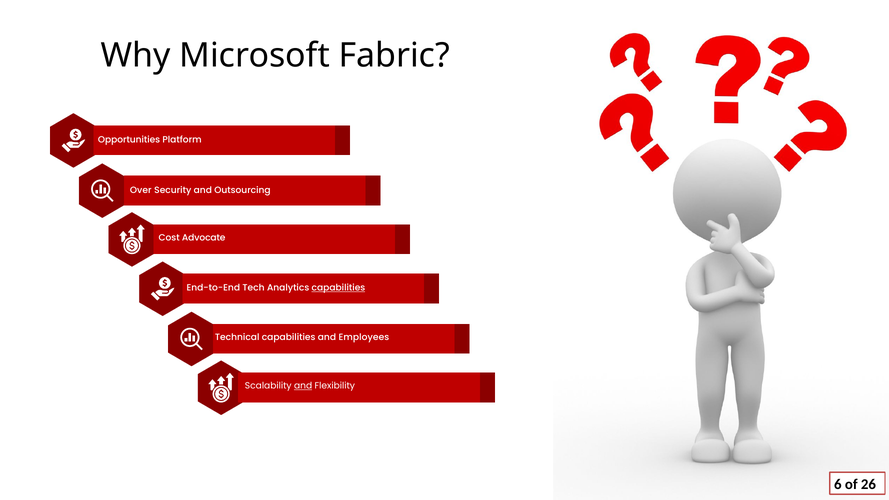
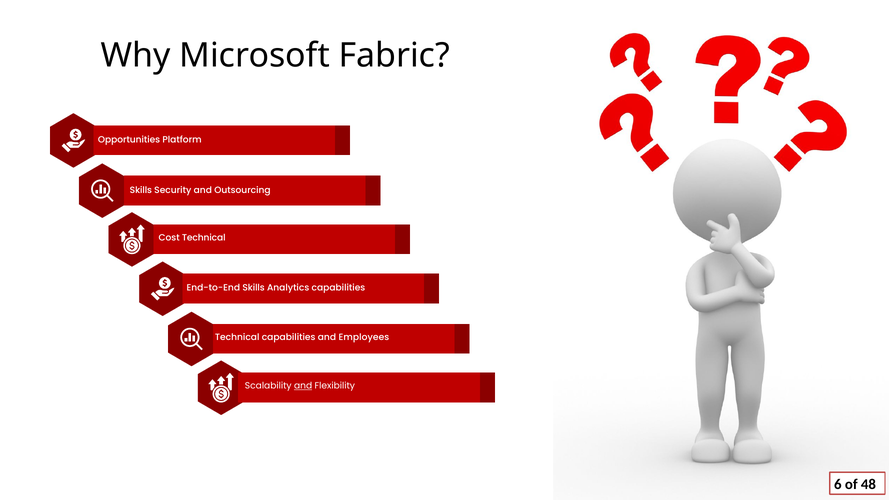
Over: Over -> Skills (141, 190)
Cost Advocate: Advocate -> Technical (204, 238)
End-to-End Tech: Tech -> Skills (254, 288)
capabilities underline: present -> none (338, 288)
26: 26 -> 48 (868, 484)
